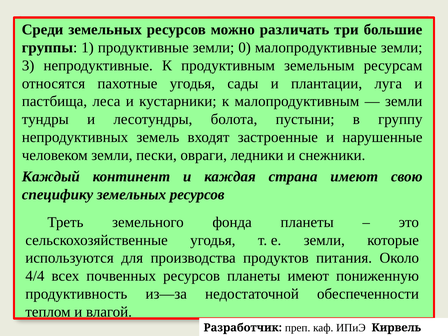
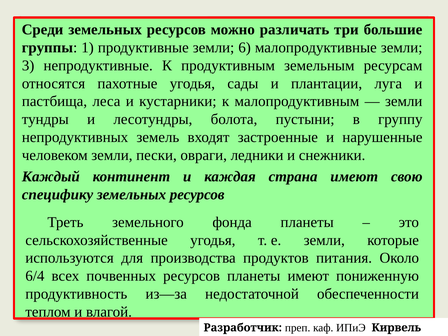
0: 0 -> 6 (245, 48)
4/4: 4/4 -> 6/4 (35, 276)
